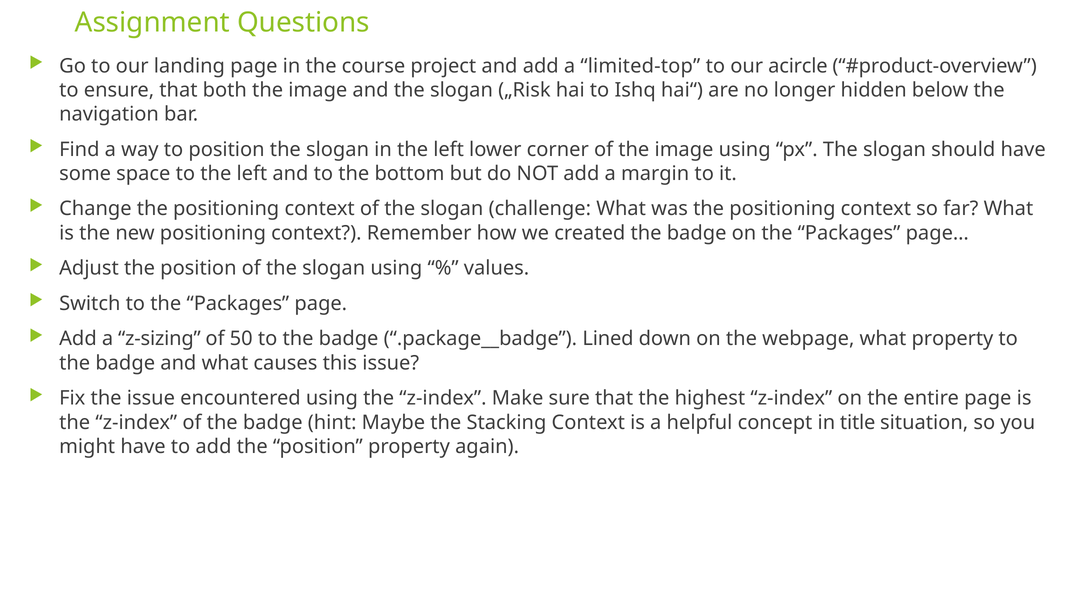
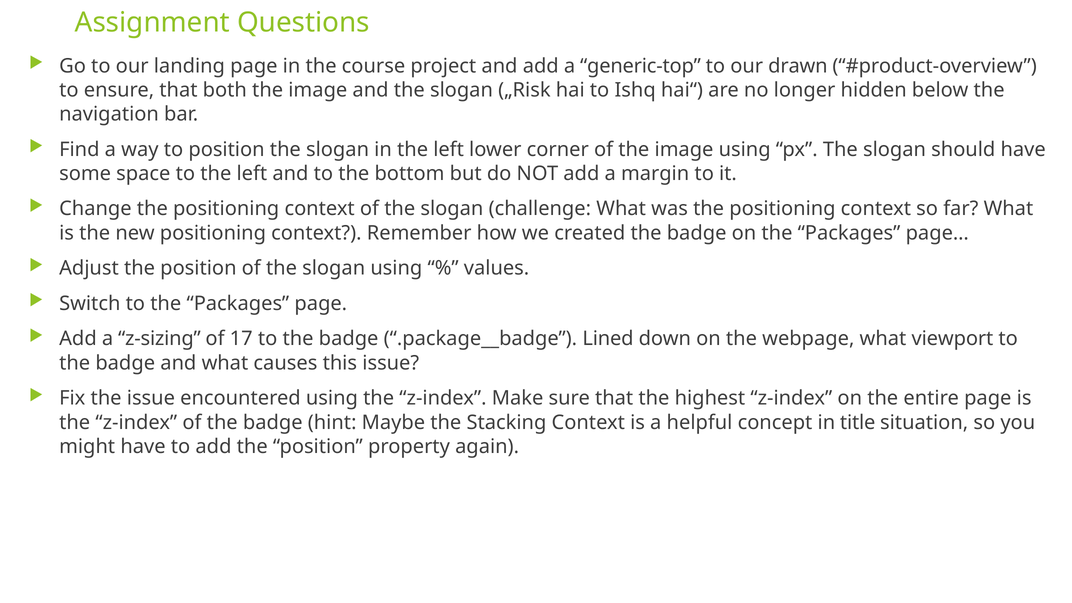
limited-top: limited-top -> generic-top (641, 66)
acircle: acircle -> drawn (798, 66)
50: 50 -> 17 (241, 339)
what property: property -> viewport (952, 339)
